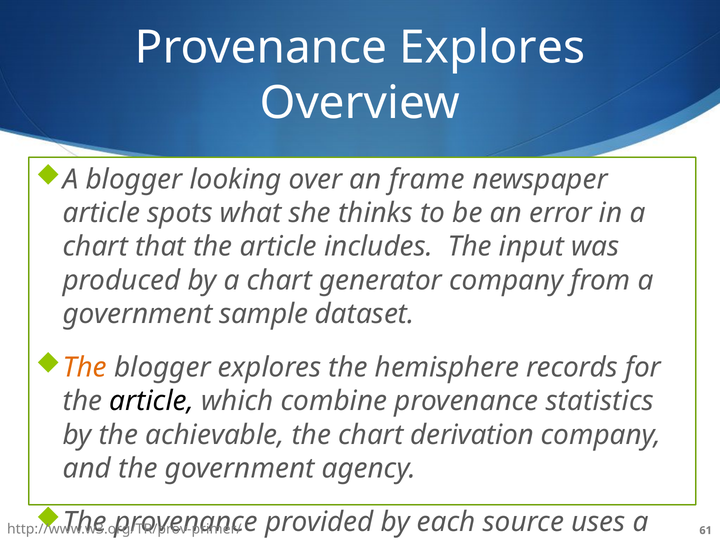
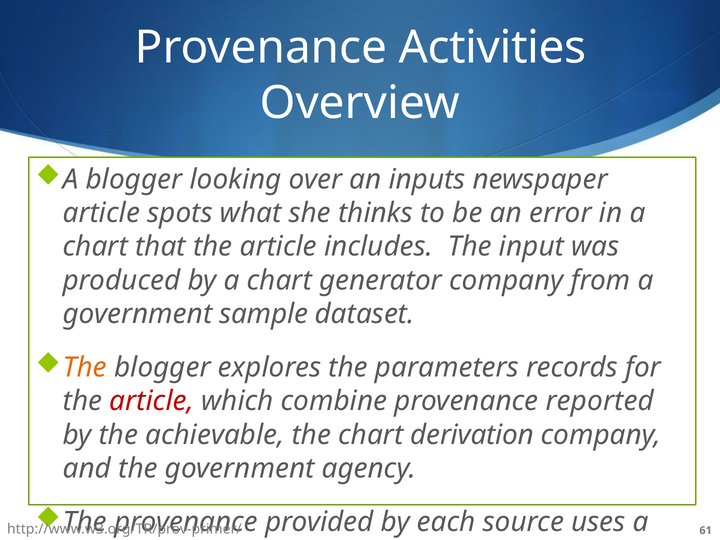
Provenance Explores: Explores -> Activities (493, 48)
frame: frame -> inputs (427, 179)
hemisphere: hemisphere -> parameters (447, 368)
article colour: black -> red (152, 401)
statistics: statistics -> reported (600, 401)
